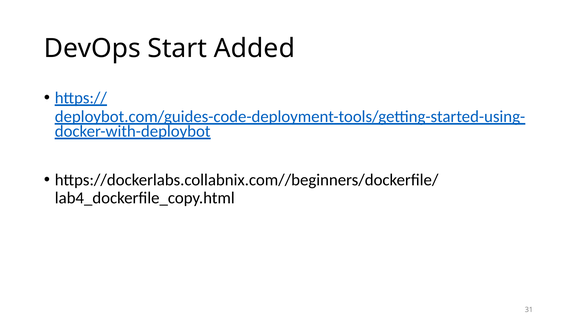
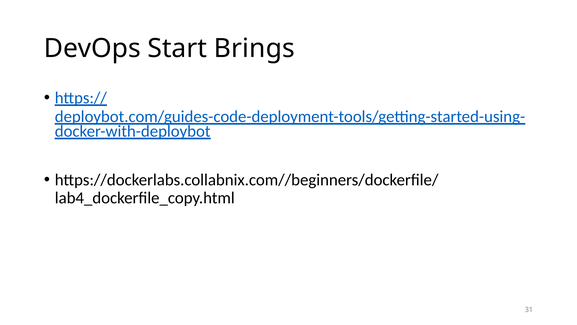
Added: Added -> Brings (254, 48)
